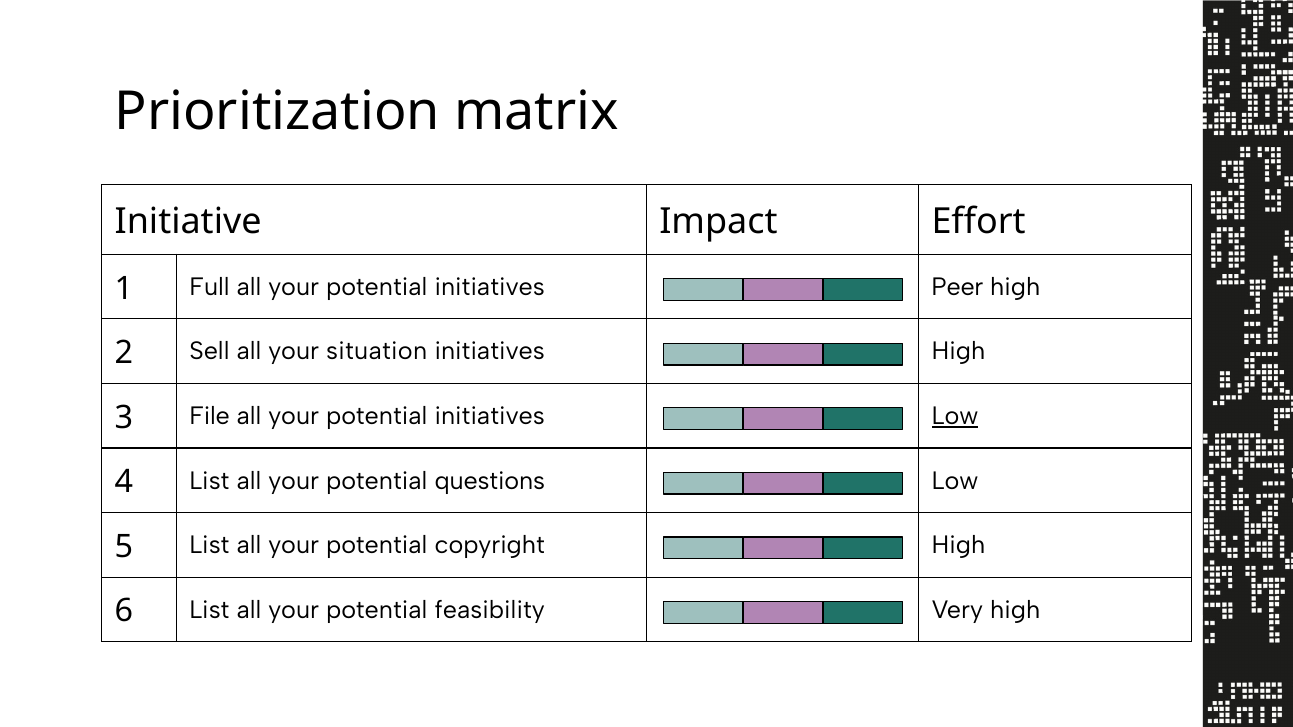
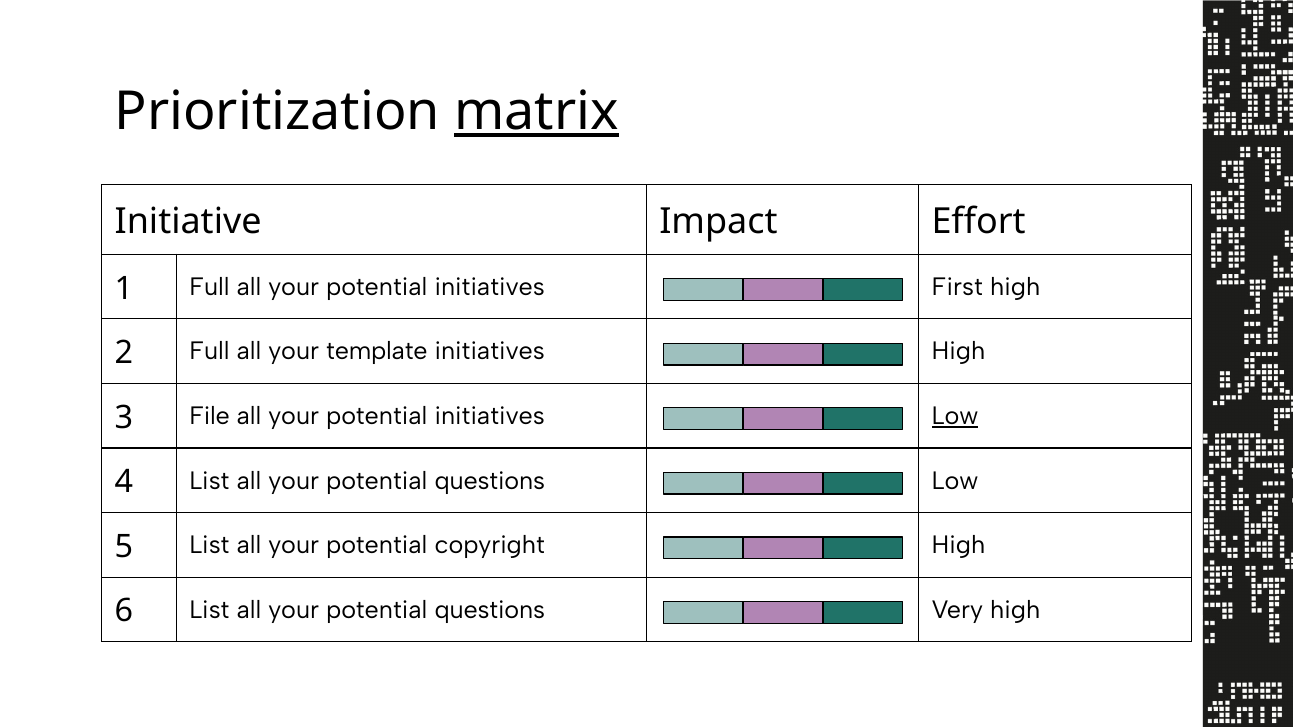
matrix underline: none -> present (536, 112)
Peer: Peer -> First (957, 287)
2 Sell: Sell -> Full (209, 352)
situation: situation -> template (377, 352)
feasibility: feasibility -> questions (490, 610)
